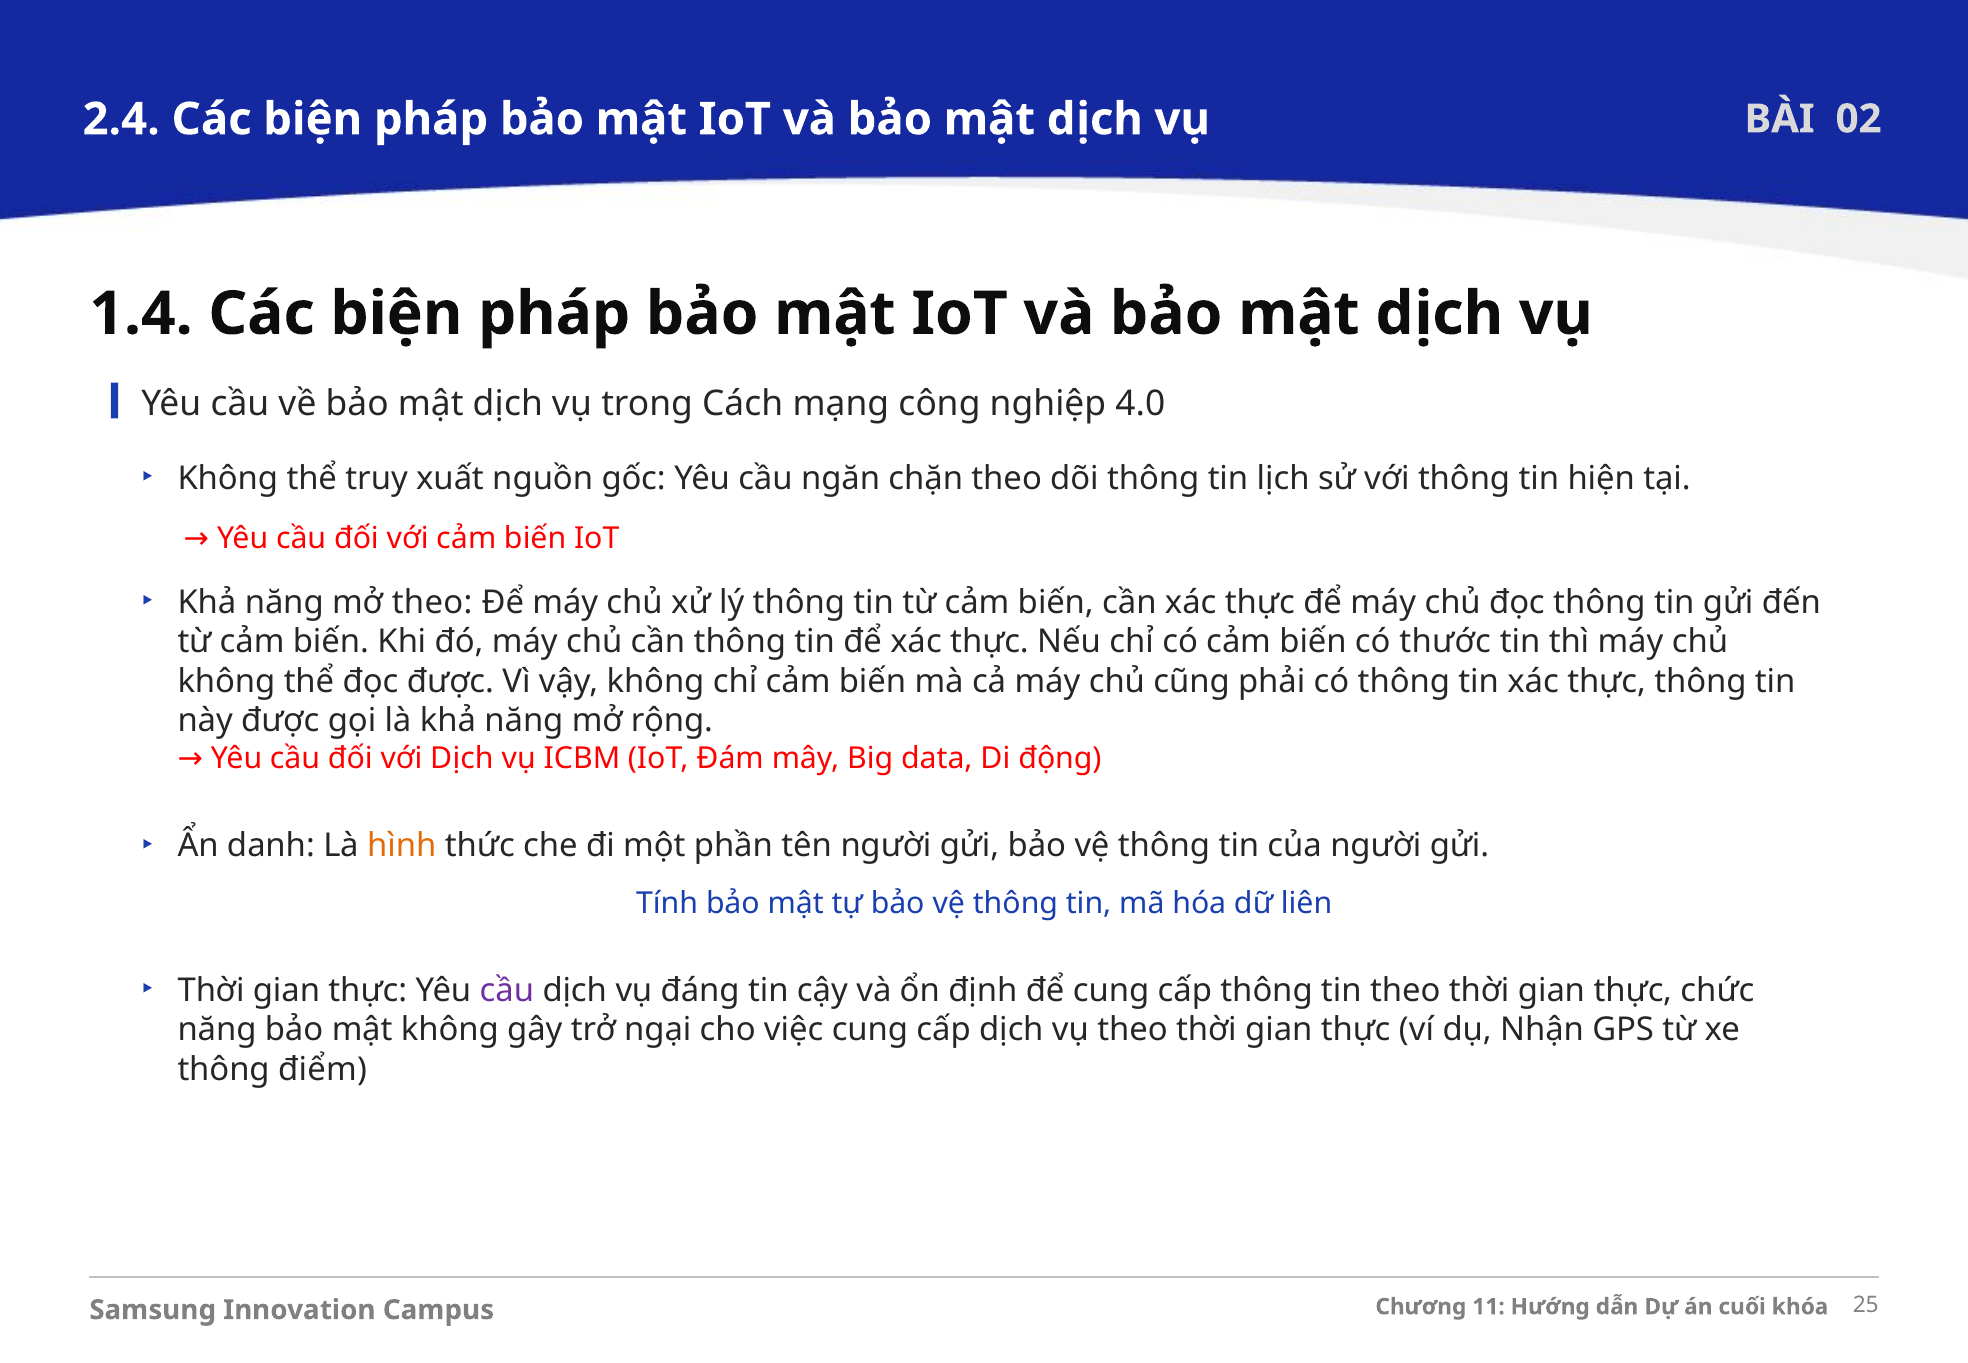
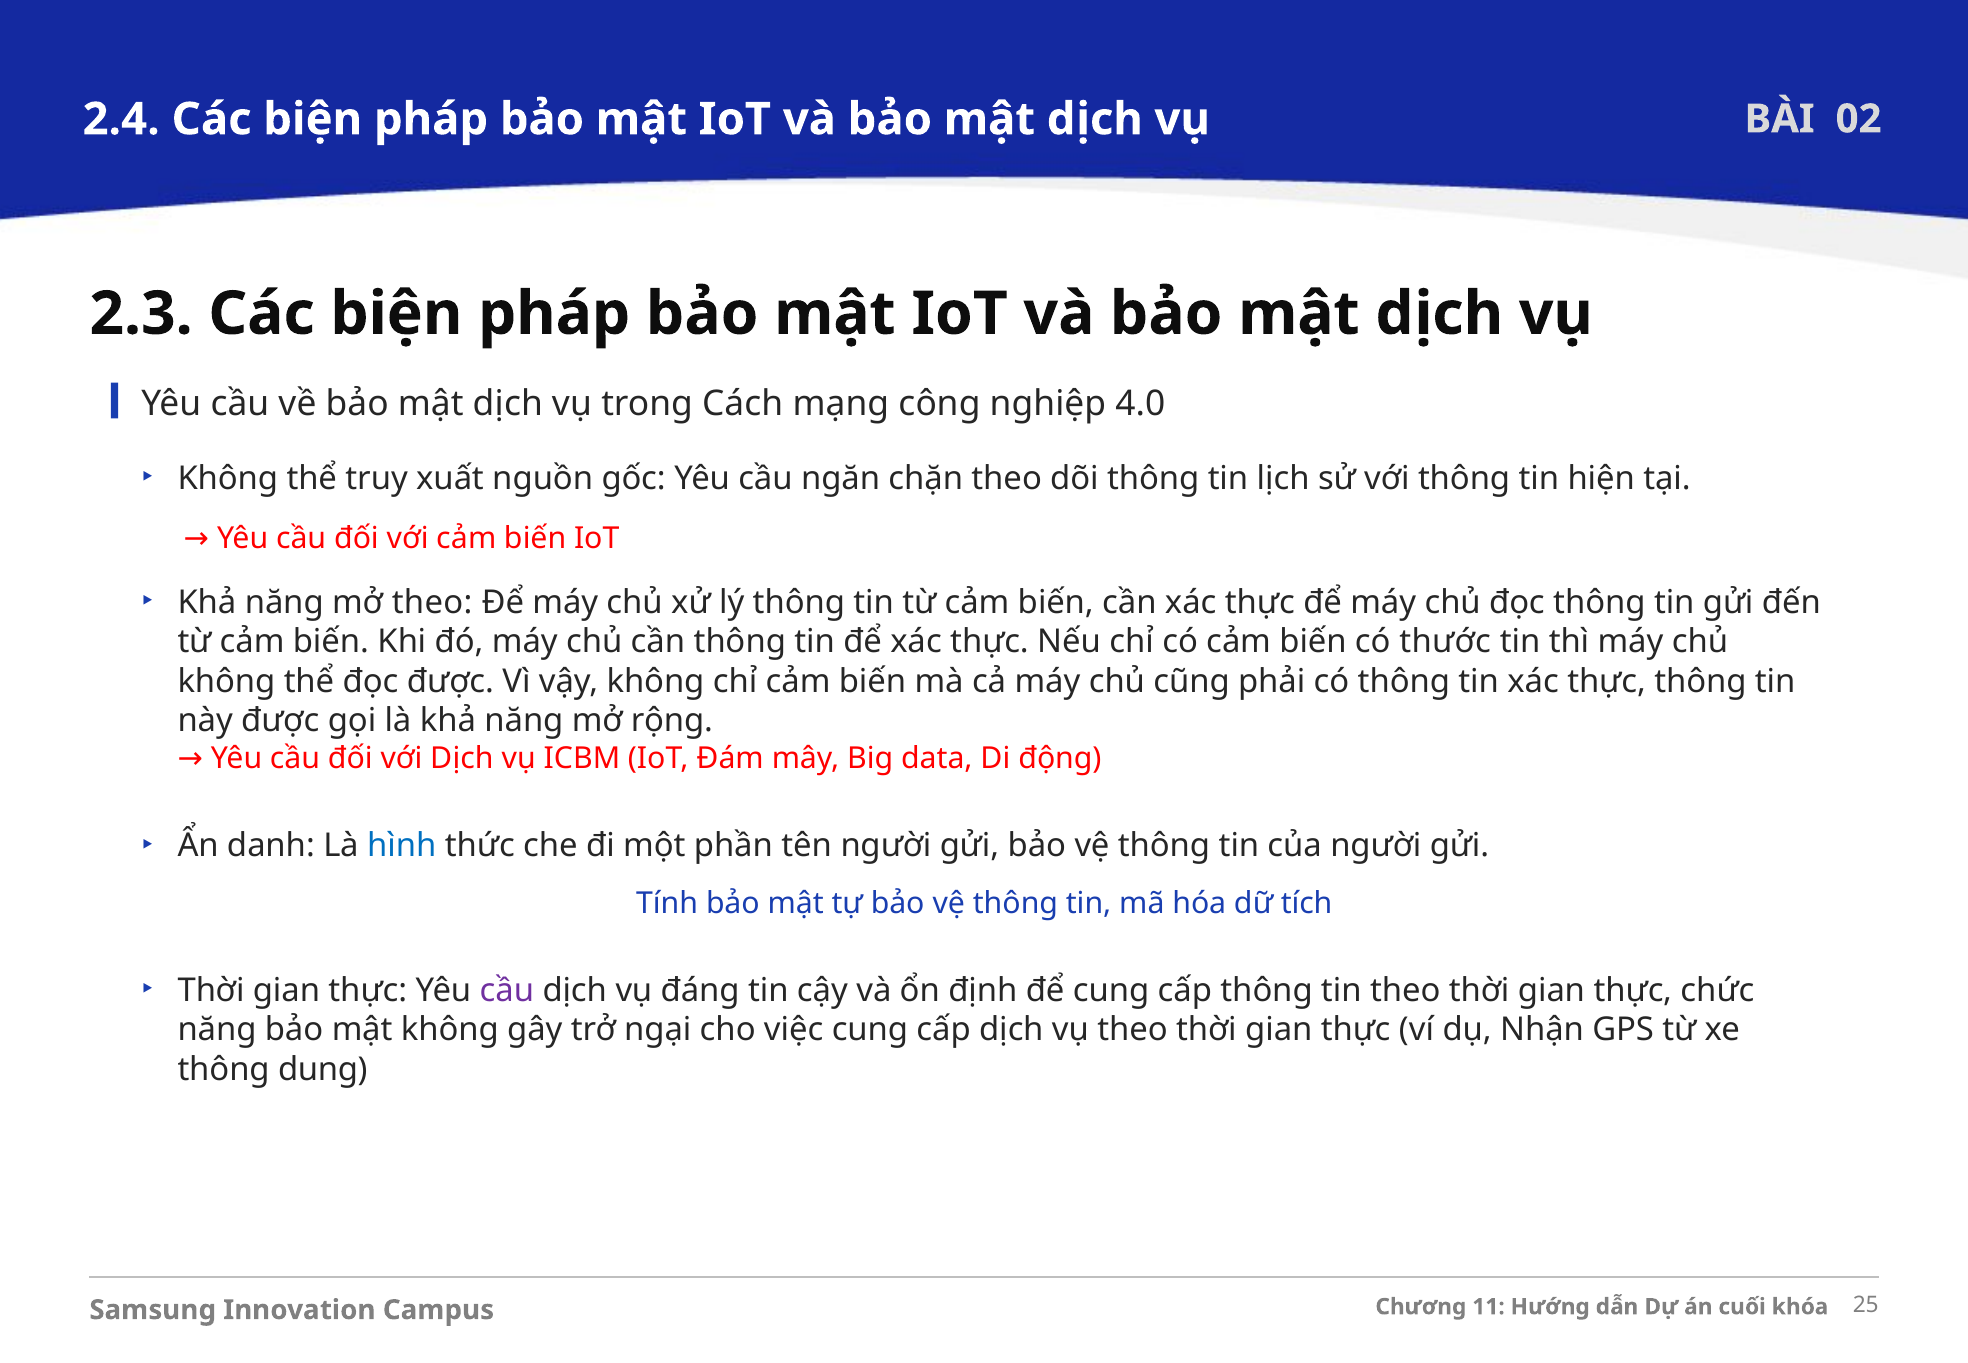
1.4: 1.4 -> 2.3 (141, 314)
hình colour: orange -> blue (402, 846)
liên: liên -> tích (1307, 904)
điểm: điểm -> dung (323, 1069)
